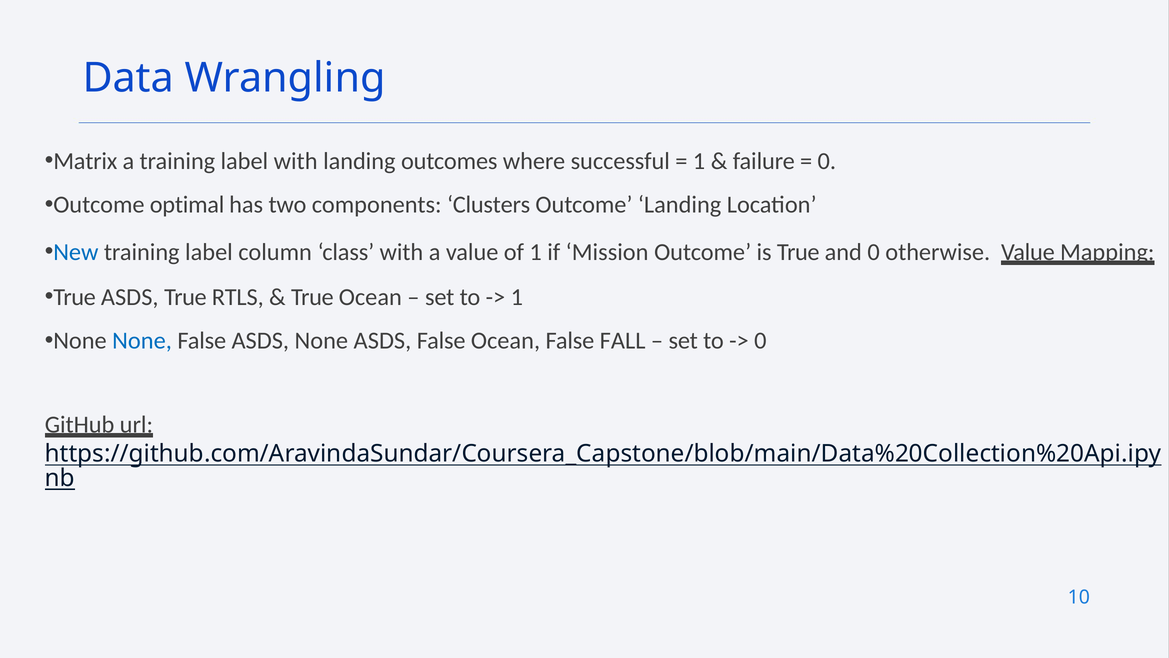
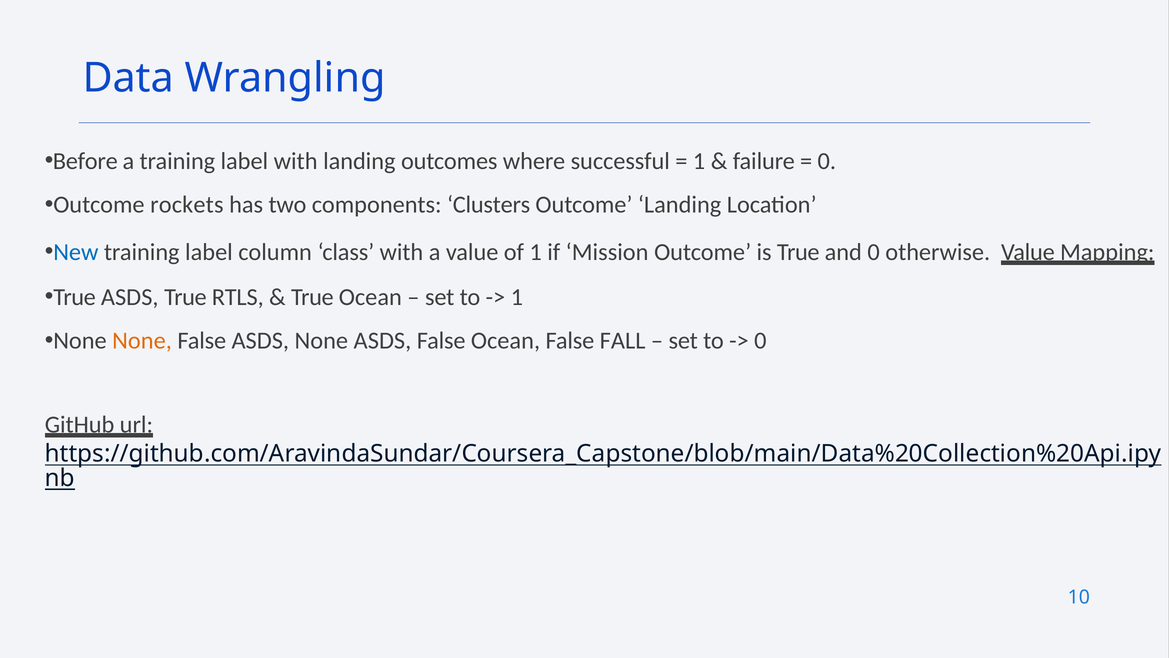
Matrix: Matrix -> Before (85, 161)
optimal: optimal -> rockets (187, 205)
None colour: blue -> orange (142, 341)
